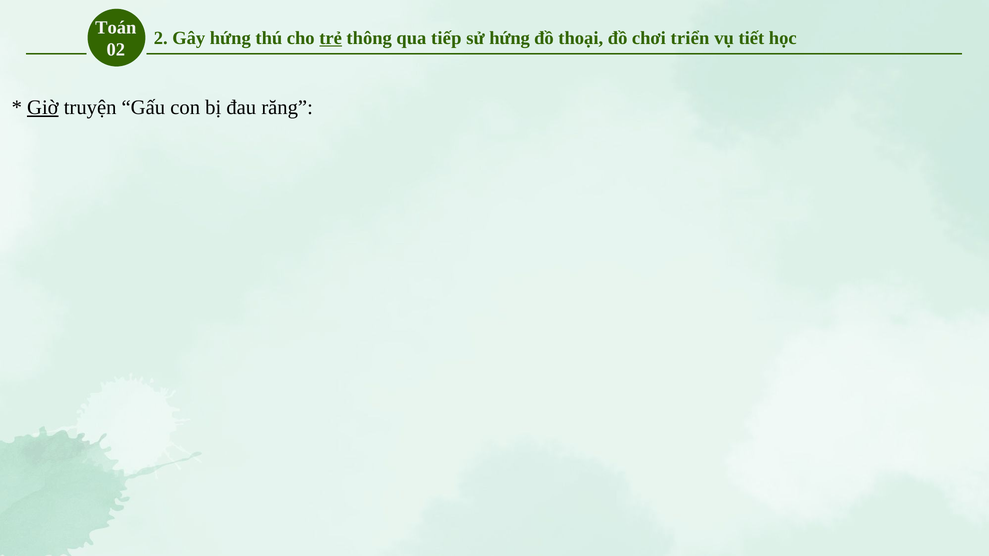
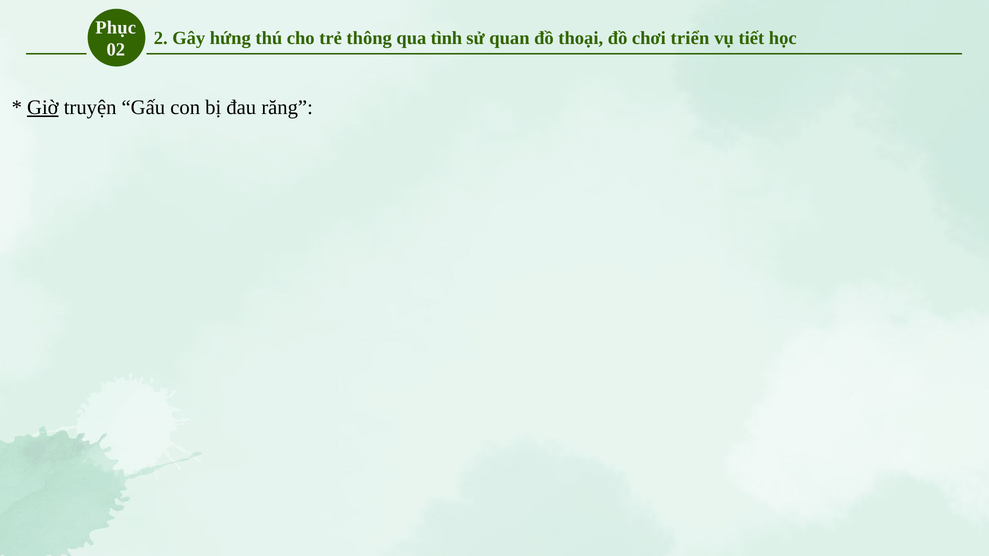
Toán: Toán -> Phục (116, 28)
trẻ underline: present -> none (331, 38)
tiếp: tiếp -> tình (446, 38)
sử hứng: hứng -> quan (509, 38)
